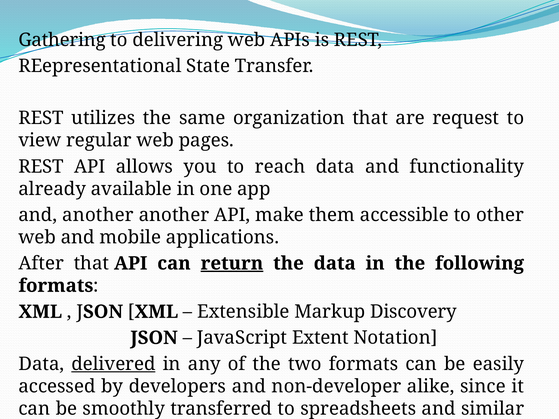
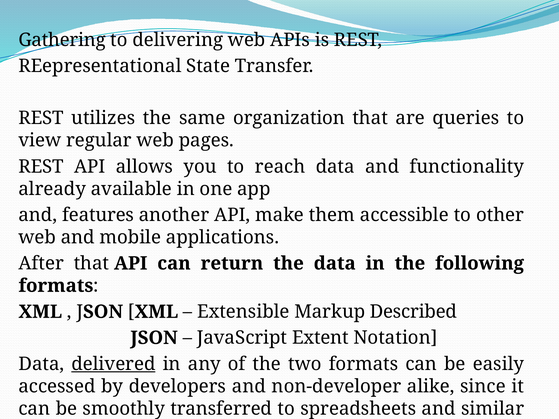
request: request -> queries (466, 118)
and another: another -> features (98, 215)
return underline: present -> none (232, 264)
Discovery: Discovery -> Described (413, 312)
